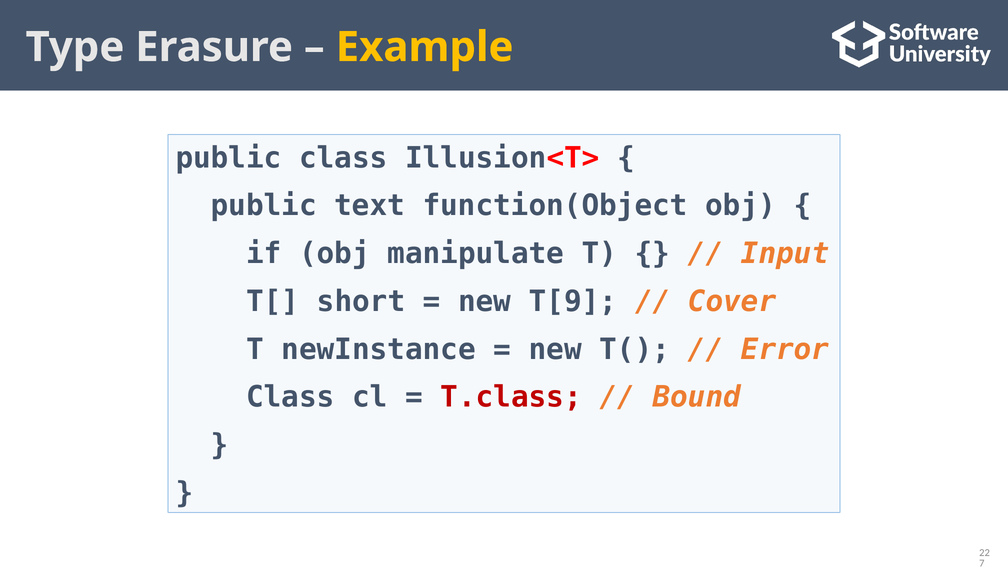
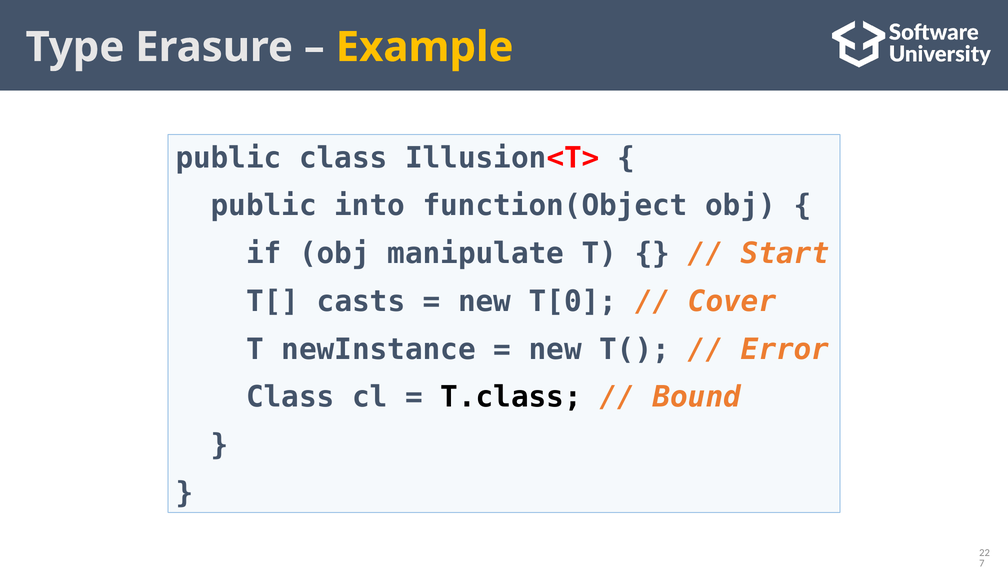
text: text -> into (370, 206)
Input: Input -> Start (785, 254)
short: short -> casts (361, 301)
T[9: T[9 -> T[0 (573, 301)
T.class colour: red -> black (511, 397)
